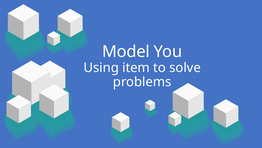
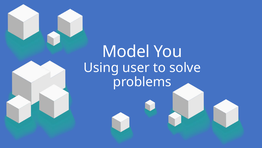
item: item -> user (136, 67)
